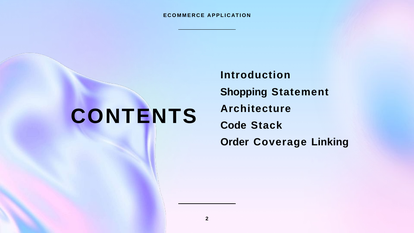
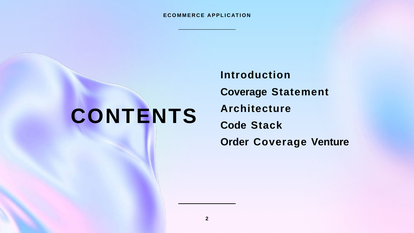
Shopping: Shopping -> Coverage (244, 92)
Linking: Linking -> Venture (330, 142)
